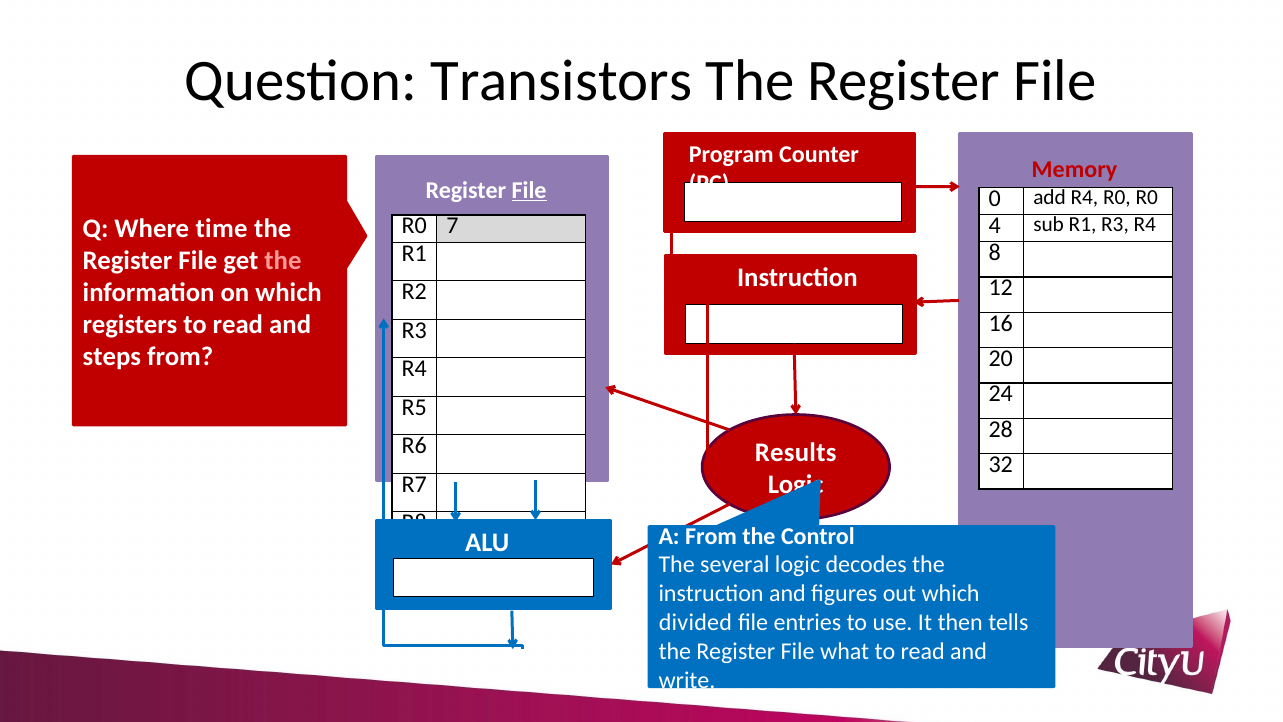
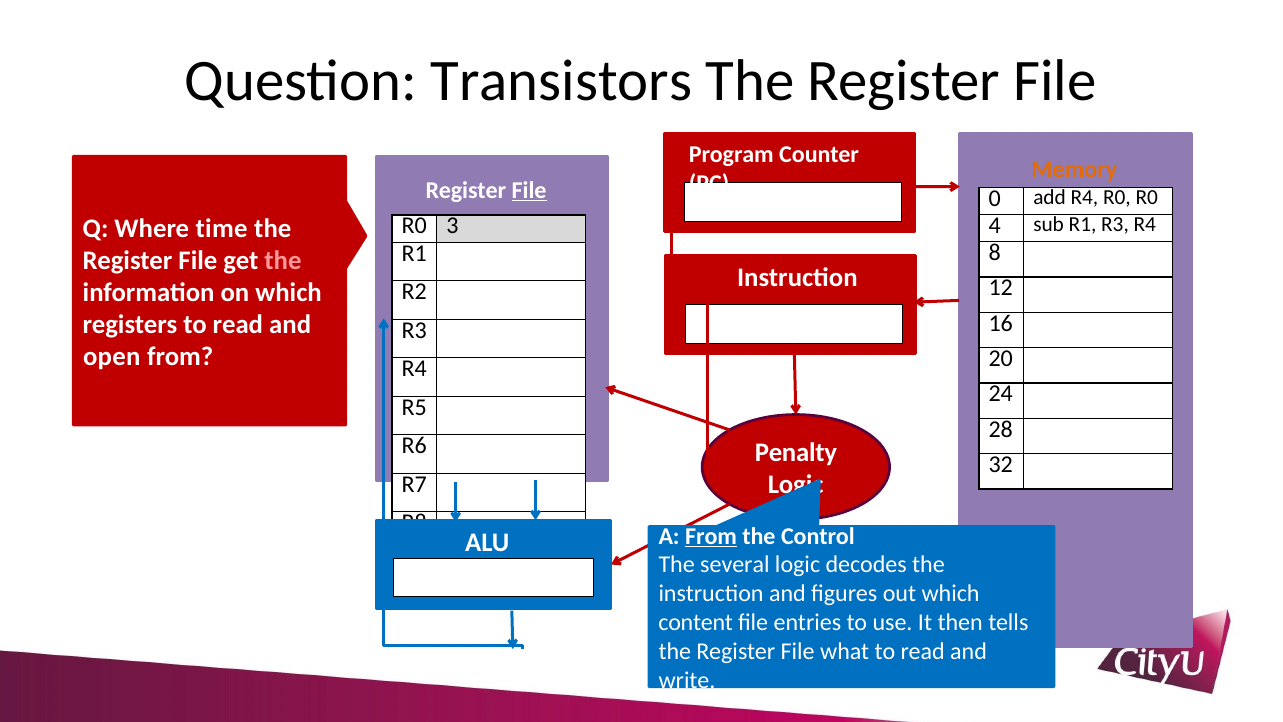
Memory colour: red -> orange (1074, 169)
7: 7 -> 3 (452, 226)
steps: steps -> open (112, 357)
Results: Results -> Penalty (796, 453)
From underline: none -> present (711, 536)
divided: divided -> content (696, 622)
